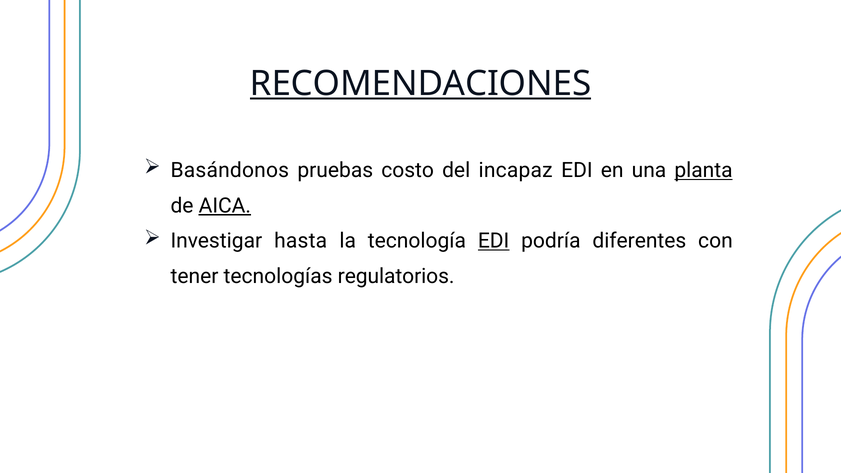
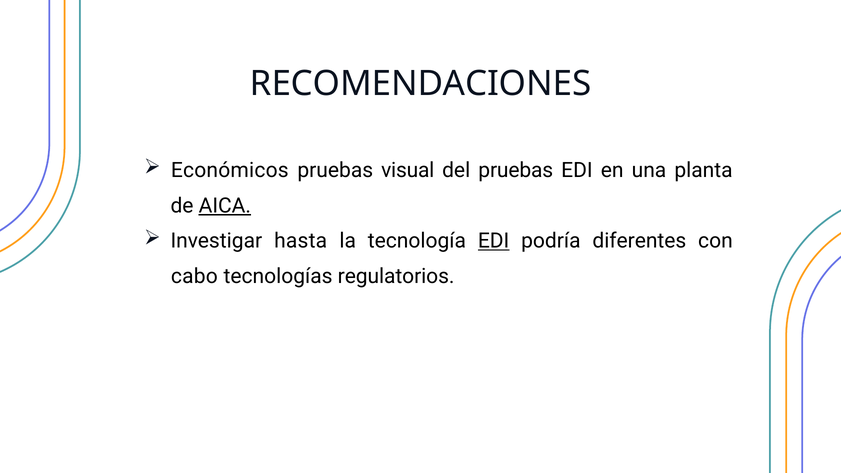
RECOMENDACIONES underline: present -> none (421, 84)
Basándonos: Basándonos -> Económicos (230, 170)
costo: costo -> visual (408, 170)
del incapaz: incapaz -> pruebas (516, 170)
planta underline: present -> none (704, 170)
tener: tener -> cabo (194, 276)
